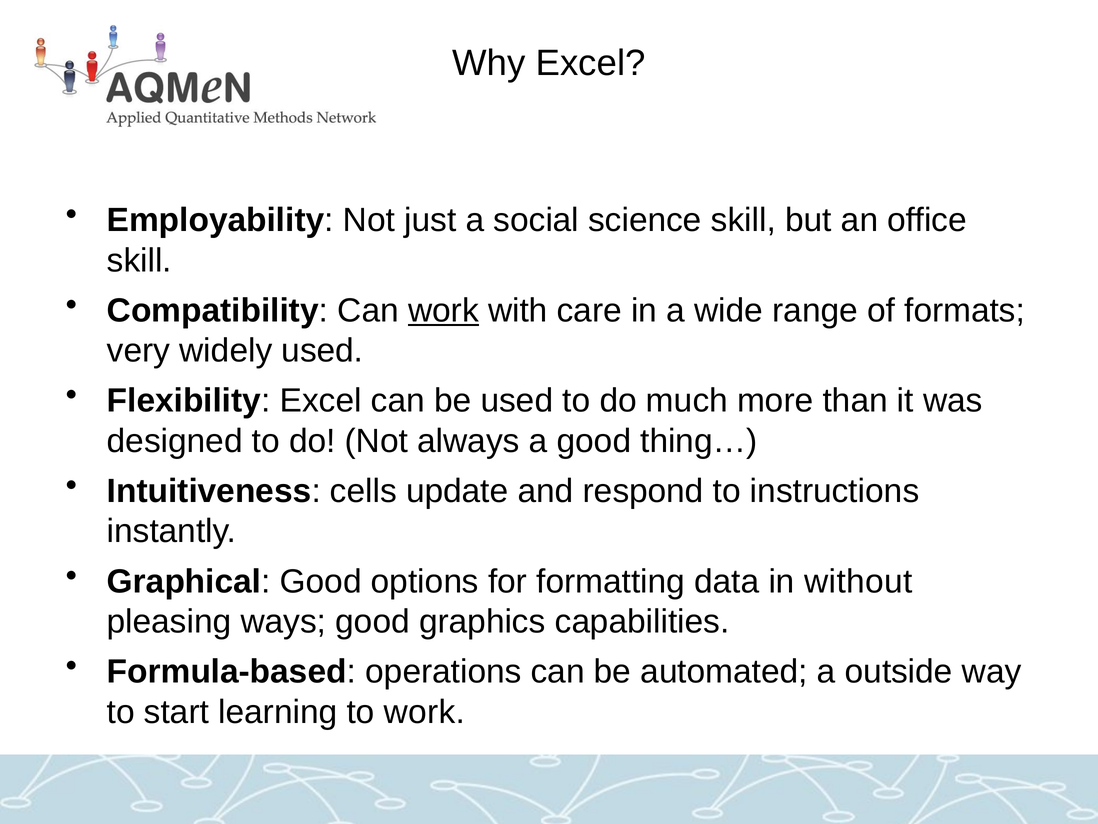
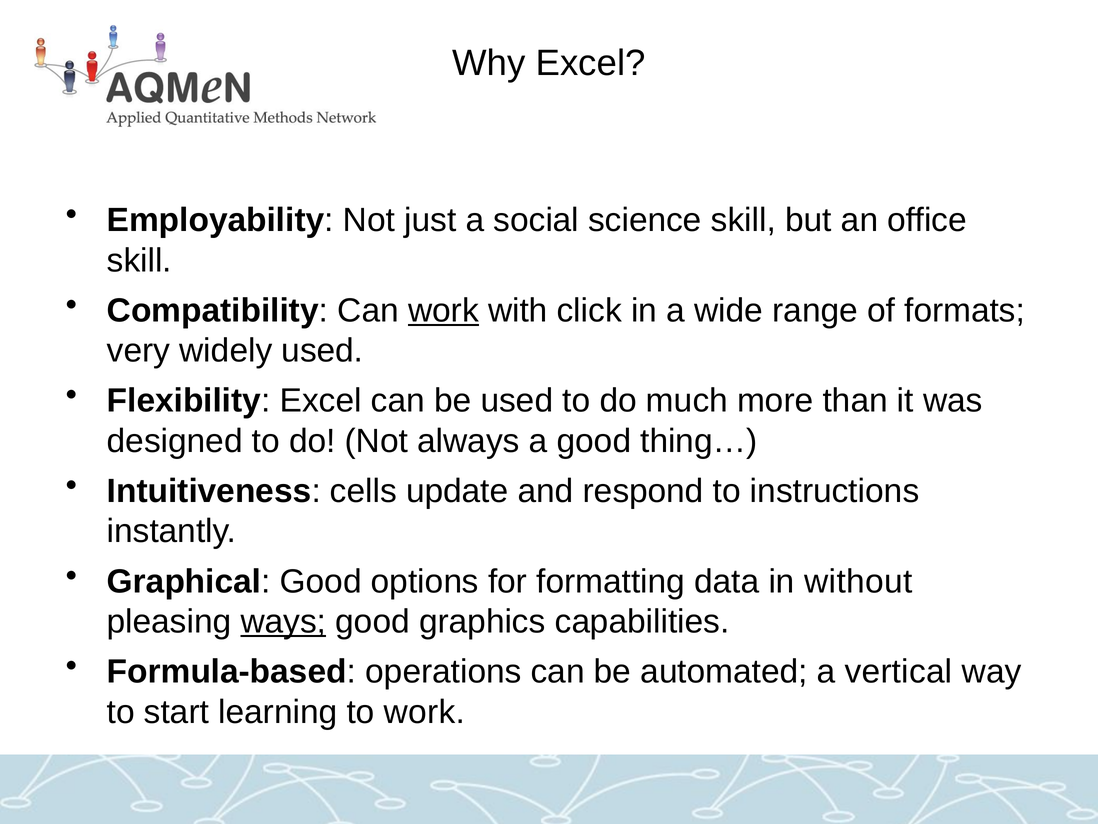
care: care -> click (589, 310)
ways underline: none -> present (283, 621)
outside: outside -> vertical (899, 671)
